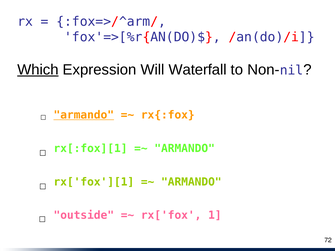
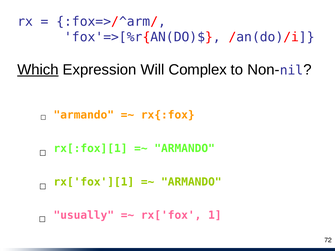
Waterfall: Waterfall -> Complex (198, 70)
armando underline: present -> none (84, 115)
outside: outside -> usually (84, 216)
